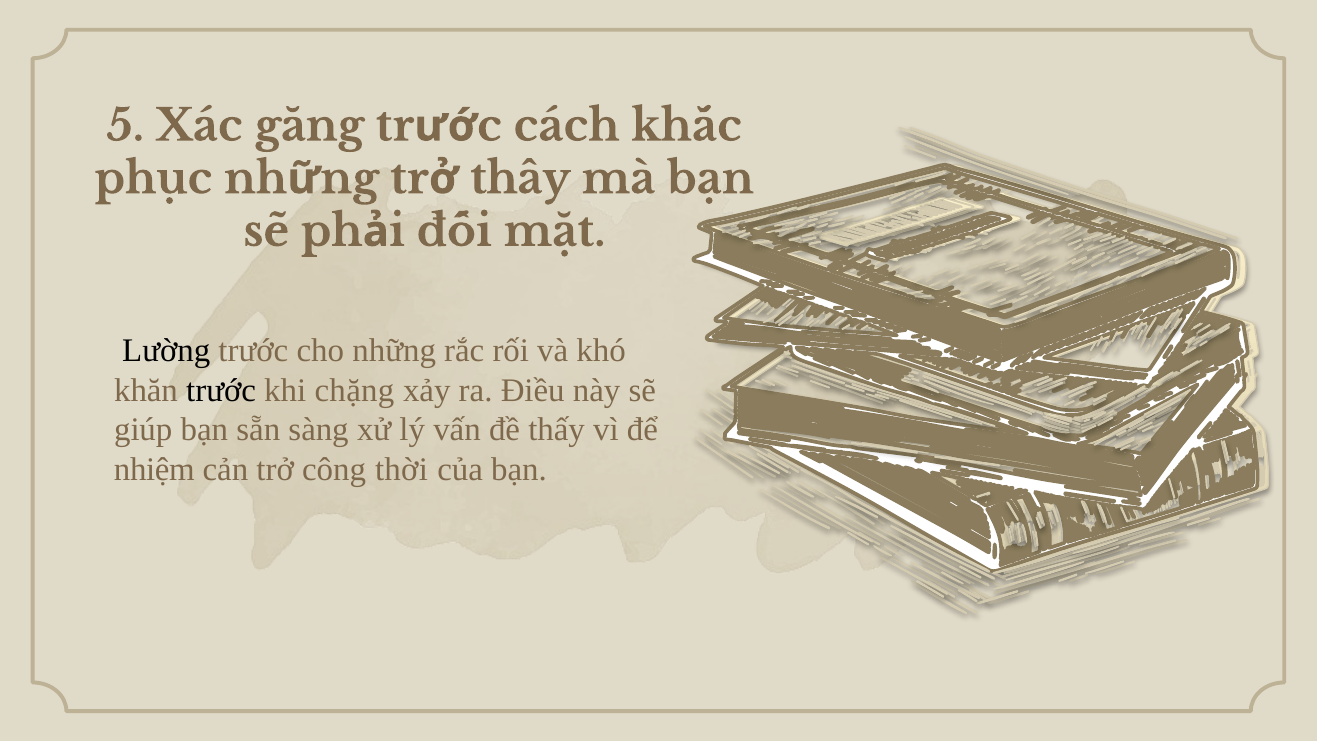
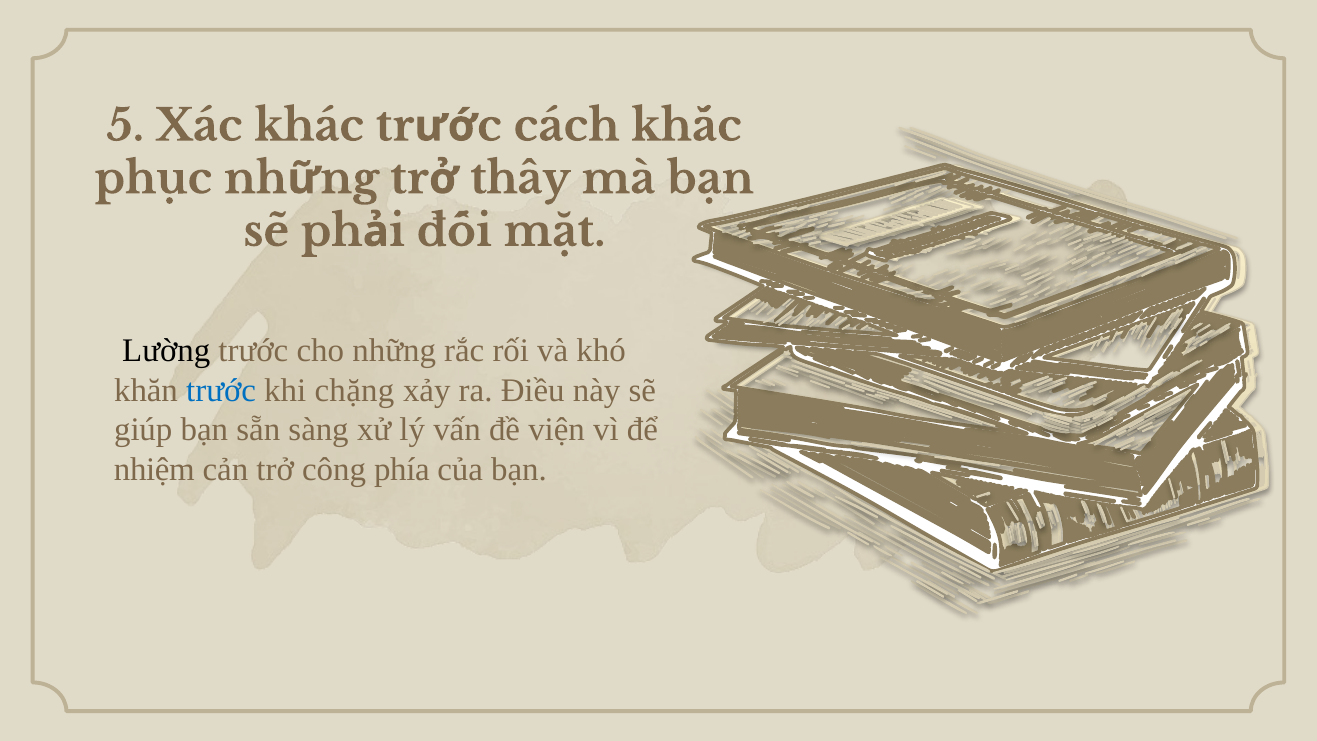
gắng: gắng -> khác (309, 126)
trước colour: black -> blue (221, 390)
đề thấy: thấy -> viện (557, 430)
thời: thời -> phía (402, 469)
